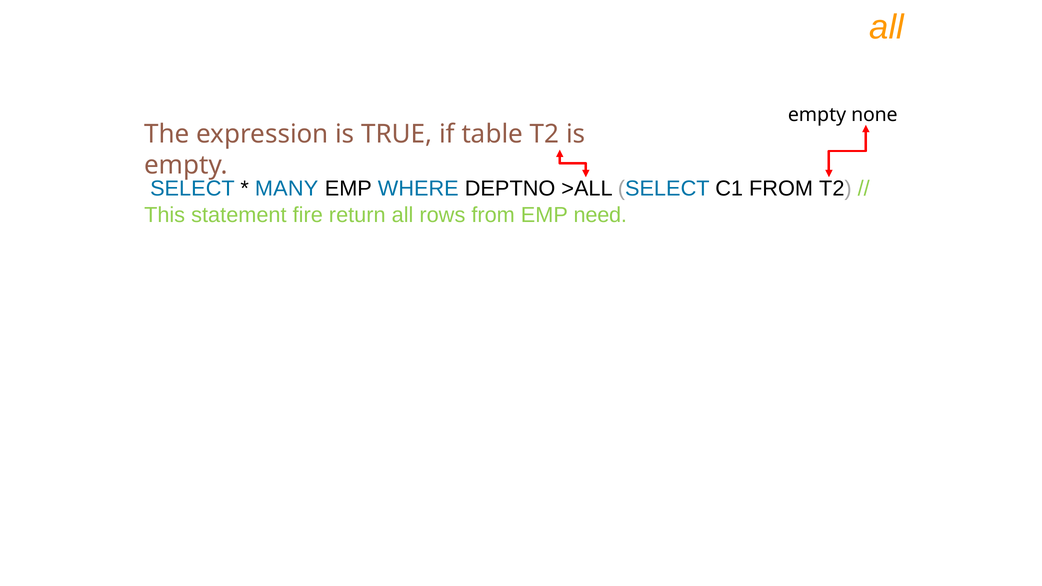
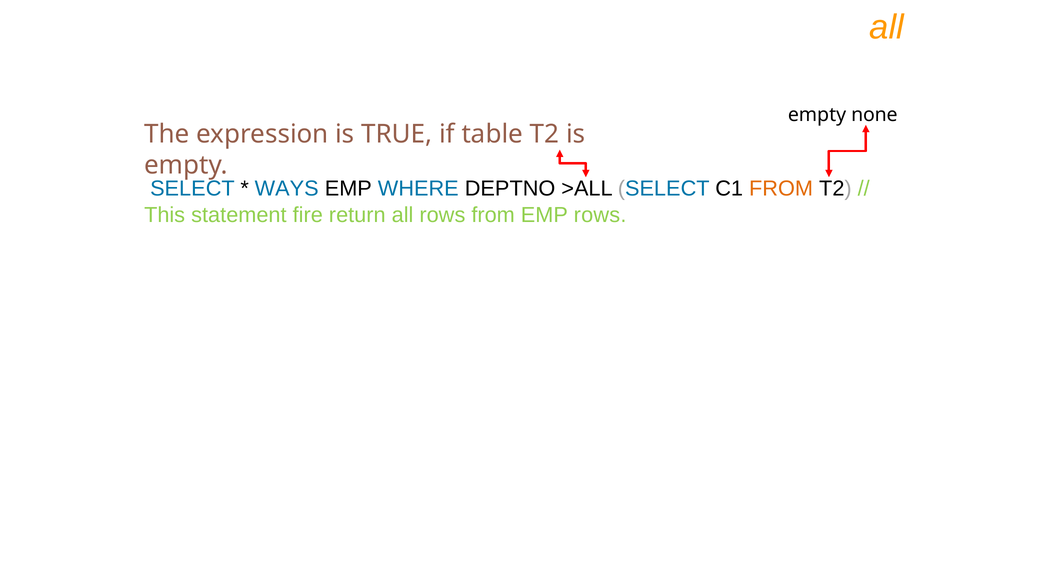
MANY: MANY -> WAYS (287, 189)
FROM colour: black -> orange (781, 189)
EMP need: need -> rows (600, 215)
